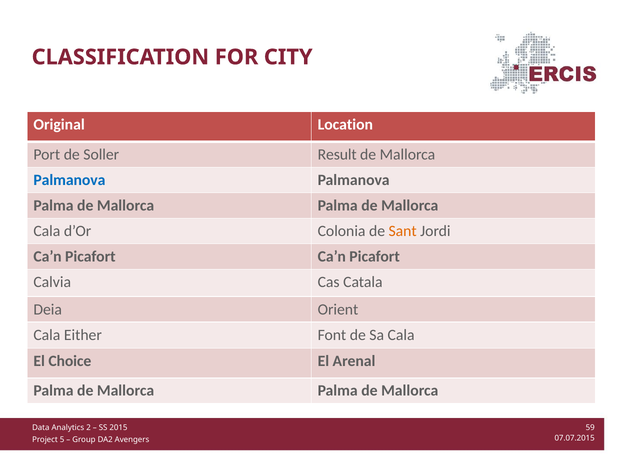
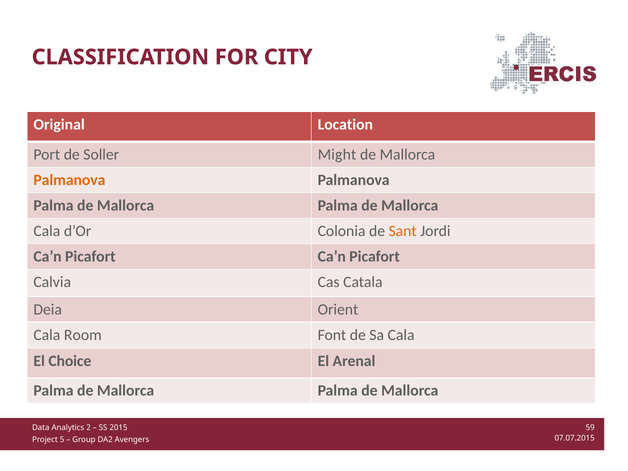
Result: Result -> Might (337, 155)
Palmanova colour: blue -> orange (69, 180)
Either: Either -> Room (83, 335)
